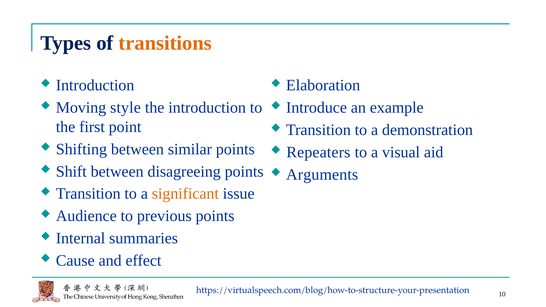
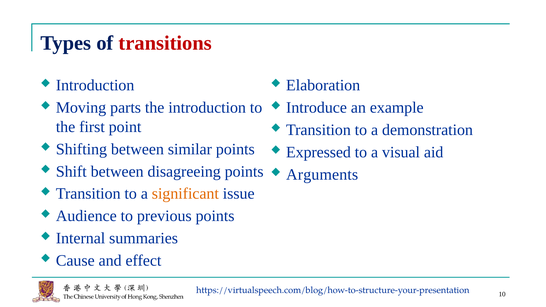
transitions colour: orange -> red (165, 43)
style: style -> parts (126, 108)
Repeaters: Repeaters -> Expressed (318, 152)
